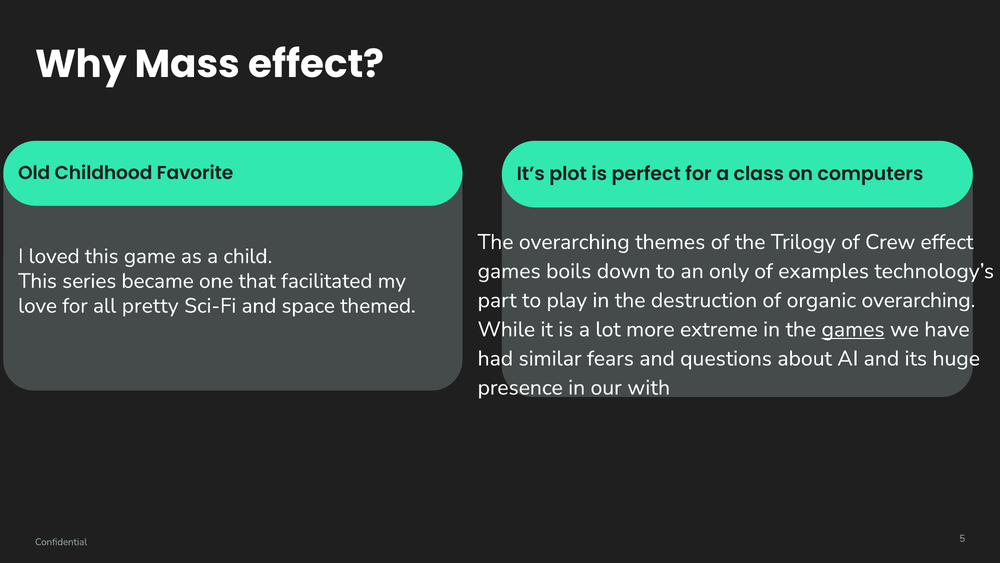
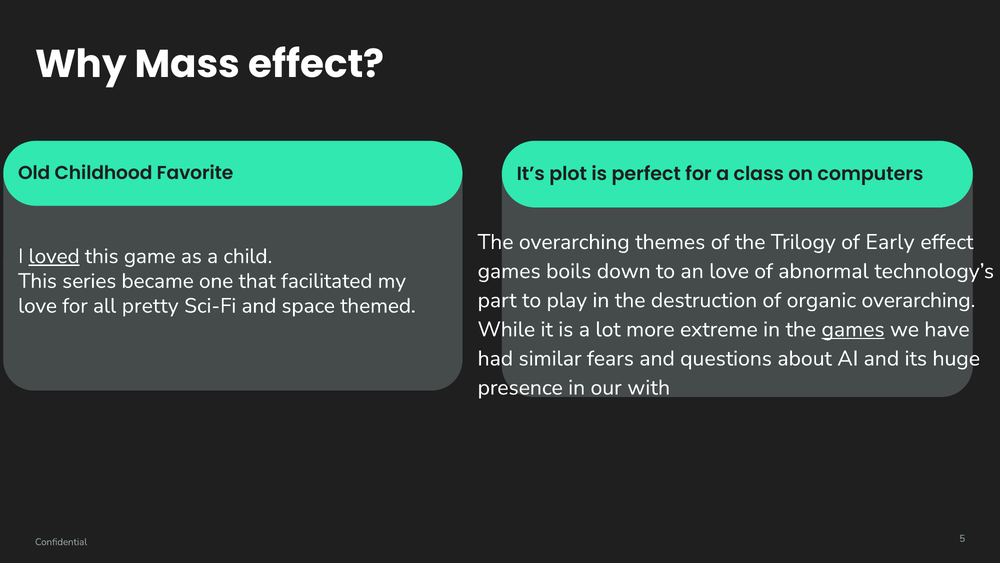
Crew: Crew -> Early (890, 242)
loved underline: none -> present (54, 256)
an only: only -> love (729, 271)
examples: examples -> abnormal (824, 271)
